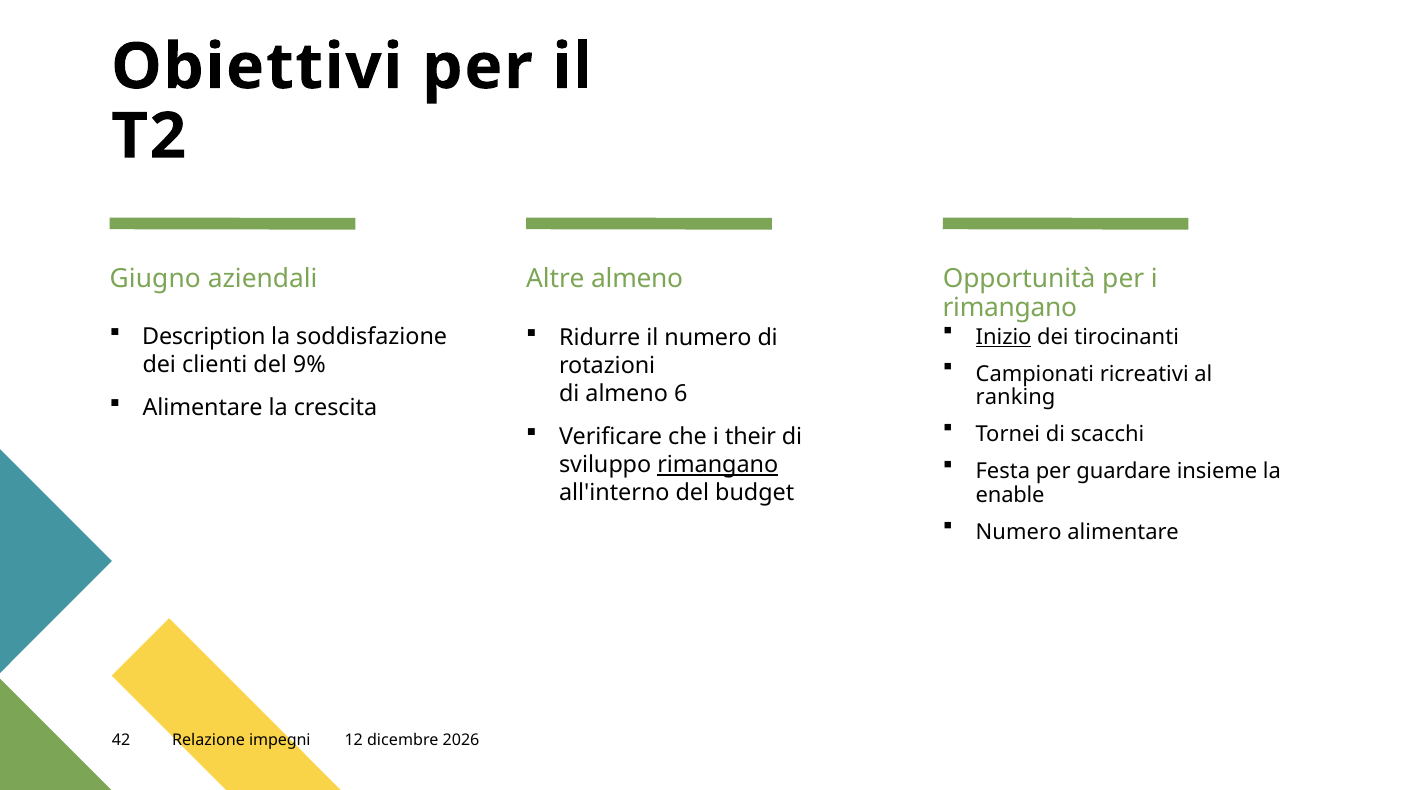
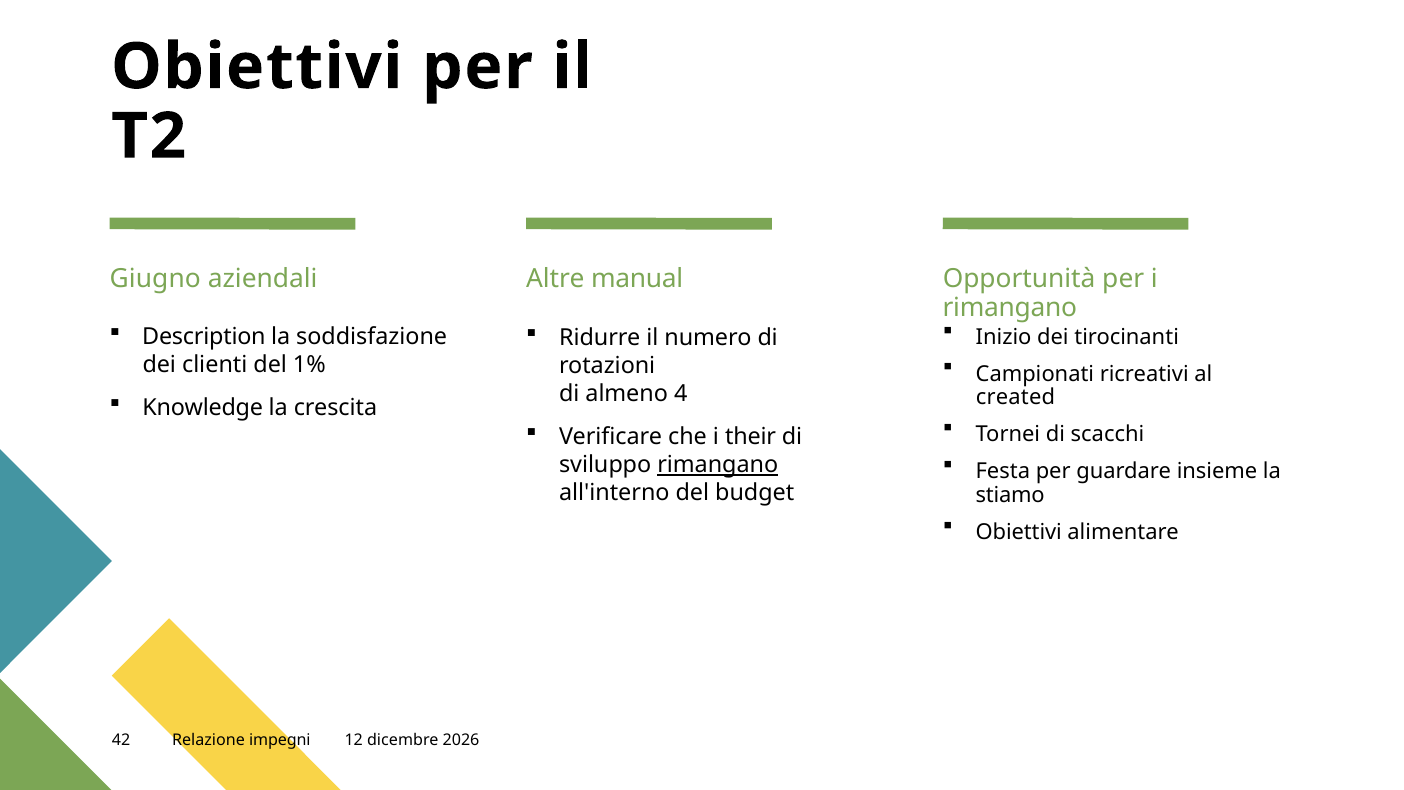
Altre almeno: almeno -> manual (637, 279)
Inizio underline: present -> none (1004, 337)
9%: 9% -> 1% (309, 365)
6: 6 -> 4 (681, 394)
ranking: ranking -> created (1015, 398)
Alimentare: Alimentare -> Knowledge (203, 407)
enable: enable -> stiamo (1010, 495)
Numero: Numero -> Obiettivi (1019, 532)
